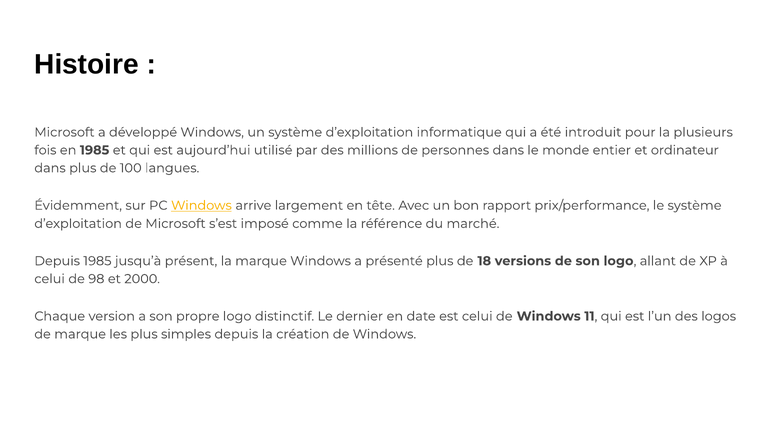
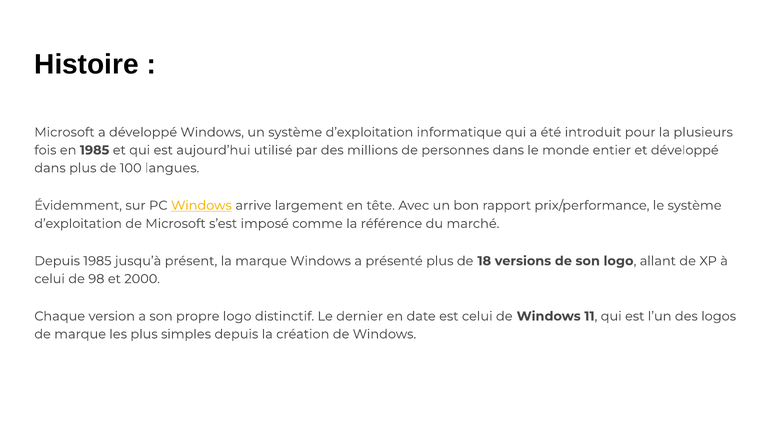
et ordinateur: ordinateur -> développé (685, 150)
